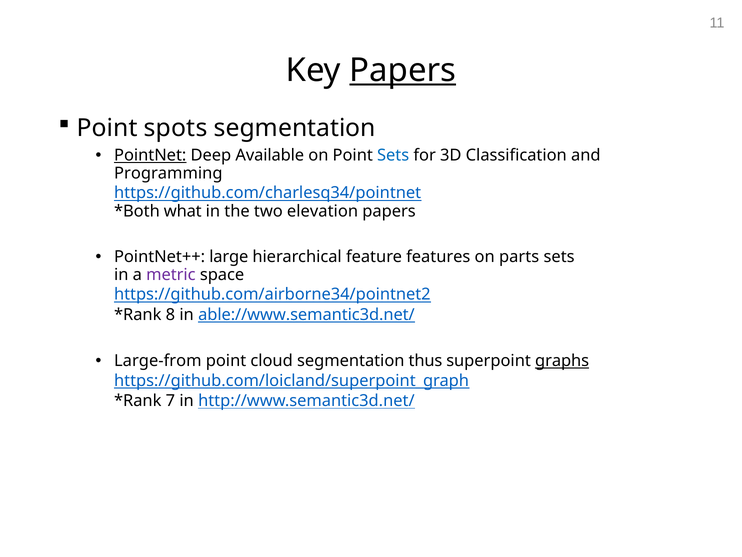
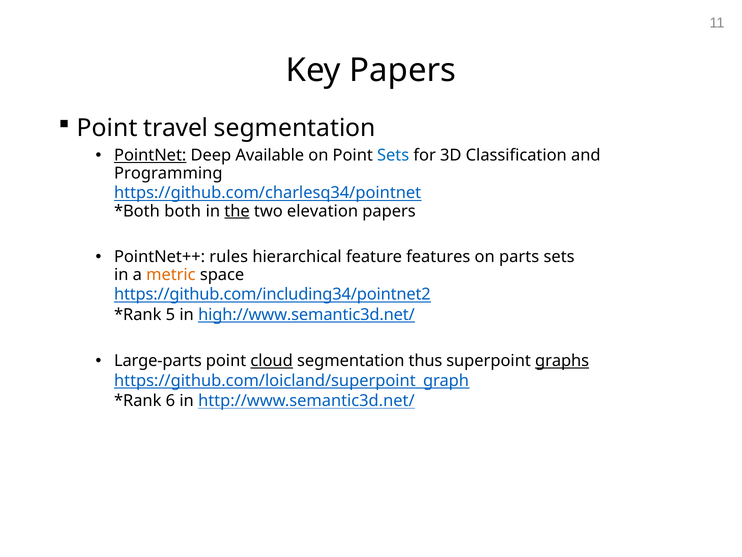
Papers underline: present -> none (403, 70)
spots: spots -> travel (176, 128)
what: what -> both (183, 211)
the underline: none -> present (237, 211)
large: large -> rules (229, 257)
metric colour: purple -> orange (171, 275)
https://github.com/airborne34/pointnet2: https://github.com/airborne34/pointnet2 -> https://github.com/including34/pointnet2 (272, 294)
8: 8 -> 5 (170, 314)
able://www.semantic3d.net/: able://www.semantic3d.net/ -> high://www.semantic3d.net/ (306, 314)
Large-from: Large-from -> Large-parts (158, 361)
cloud underline: none -> present (272, 361)
7: 7 -> 6 (170, 400)
